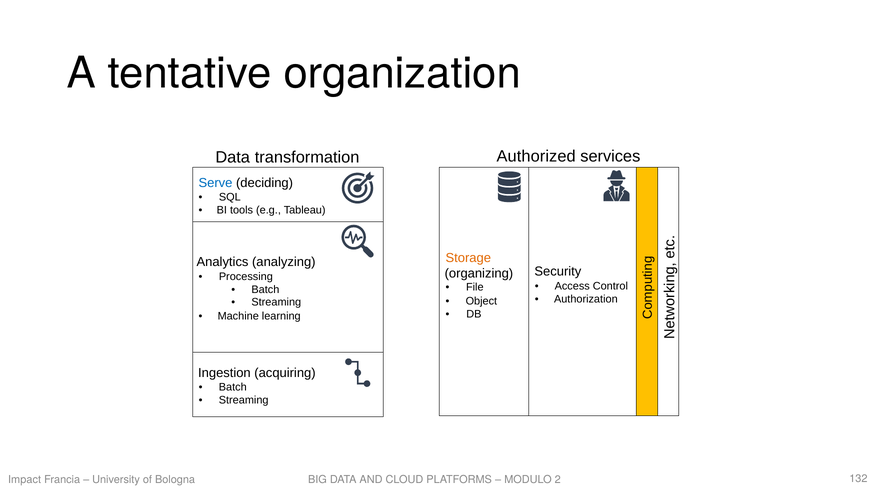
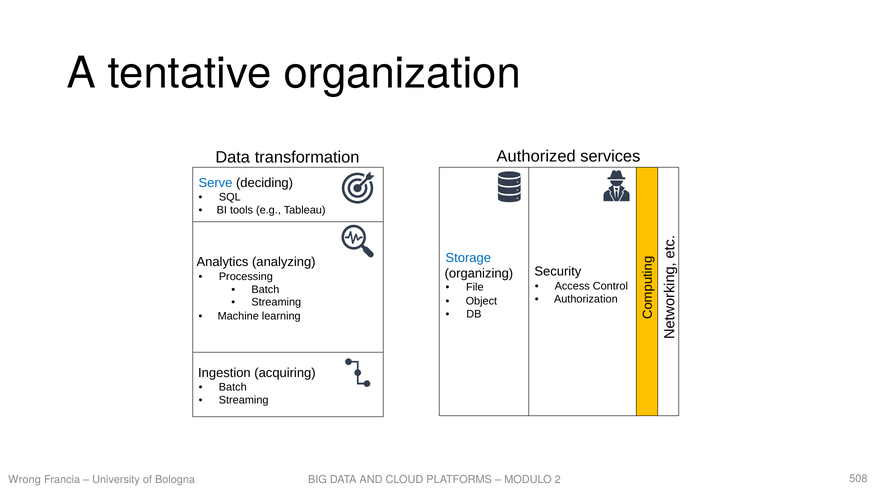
Storage colour: orange -> blue (468, 258)
Impact: Impact -> Wrong (25, 479)
132: 132 -> 508 (858, 478)
